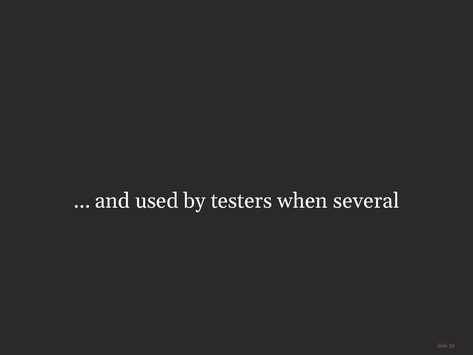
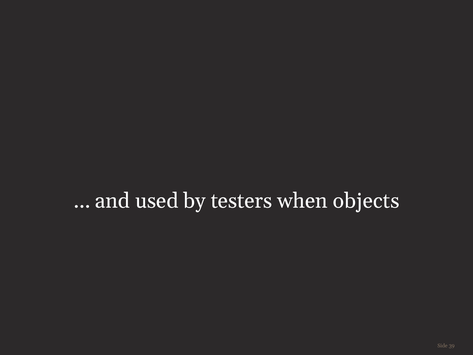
several: several -> objects (366, 201)
